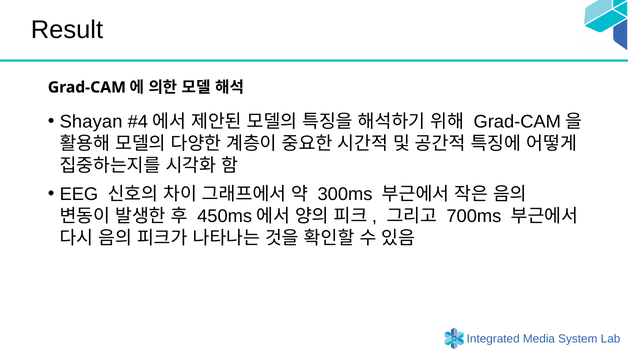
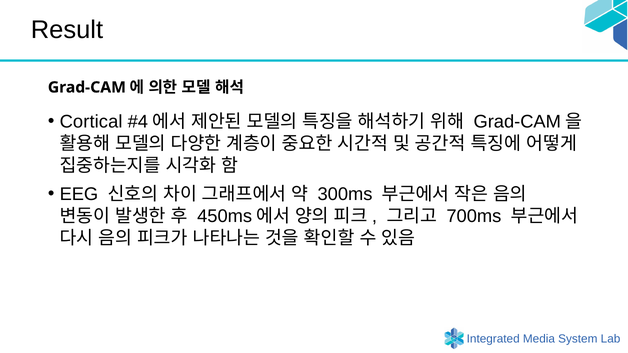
Shayan: Shayan -> Cortical (91, 122)
